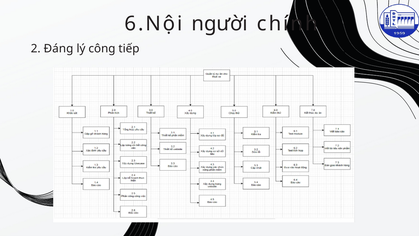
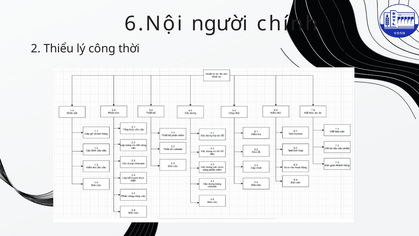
Đáng: Đáng -> Thiểu (59, 49)
tiếp: tiếp -> thời (129, 49)
